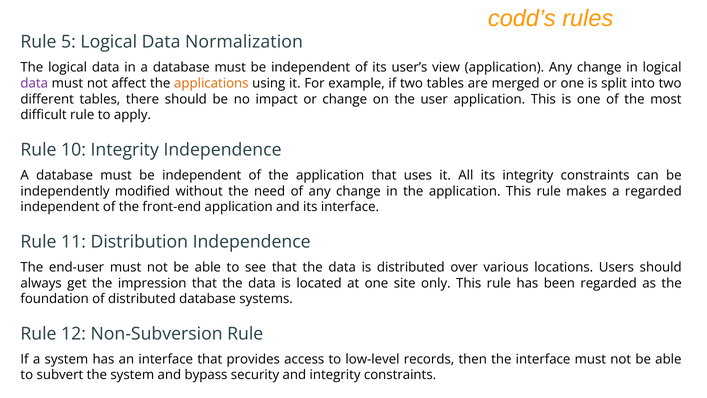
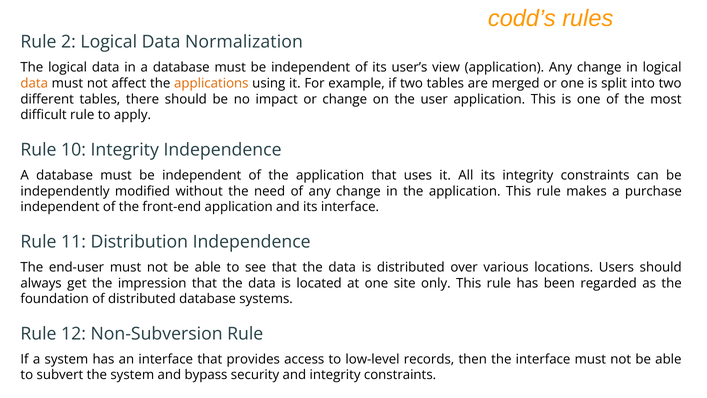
5: 5 -> 2 (68, 42)
data colour: purple -> orange (34, 83)
a regarded: regarded -> purchase (653, 191)
